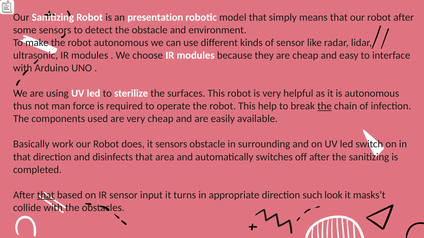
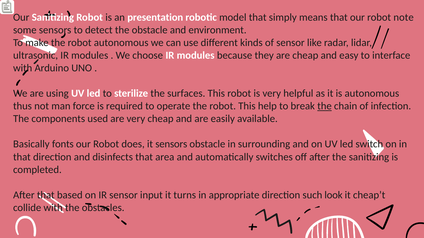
robot after: after -> note (404, 17)
work: work -> fonts (63, 144)
that underline: present -> none (46, 195)
masks’t: masks’t -> cheap’t (369, 195)
